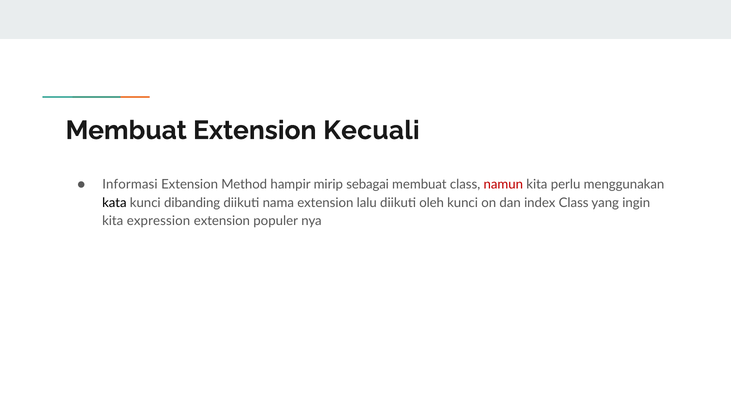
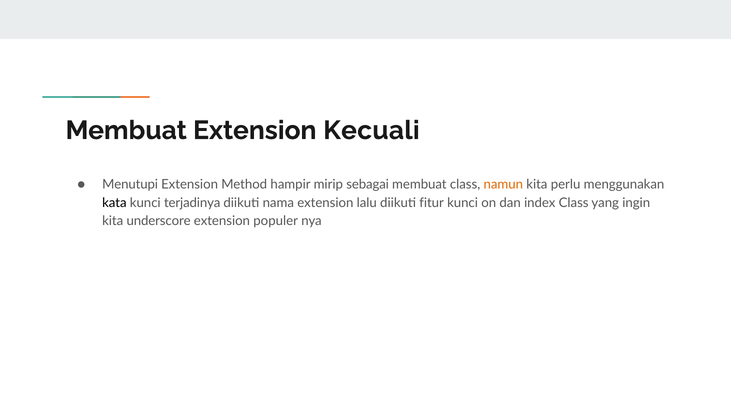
Informasi: Informasi -> Menutupi (130, 185)
namun colour: red -> orange (503, 185)
dibanding: dibanding -> terjadinya (192, 203)
oleh: oleh -> fitur (432, 203)
expression: expression -> underscore (159, 221)
